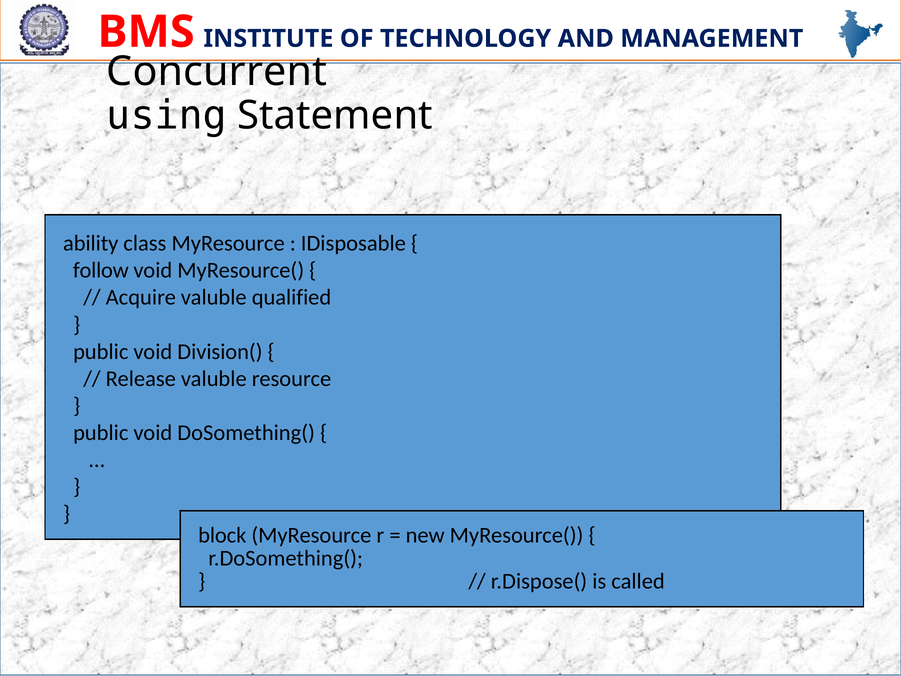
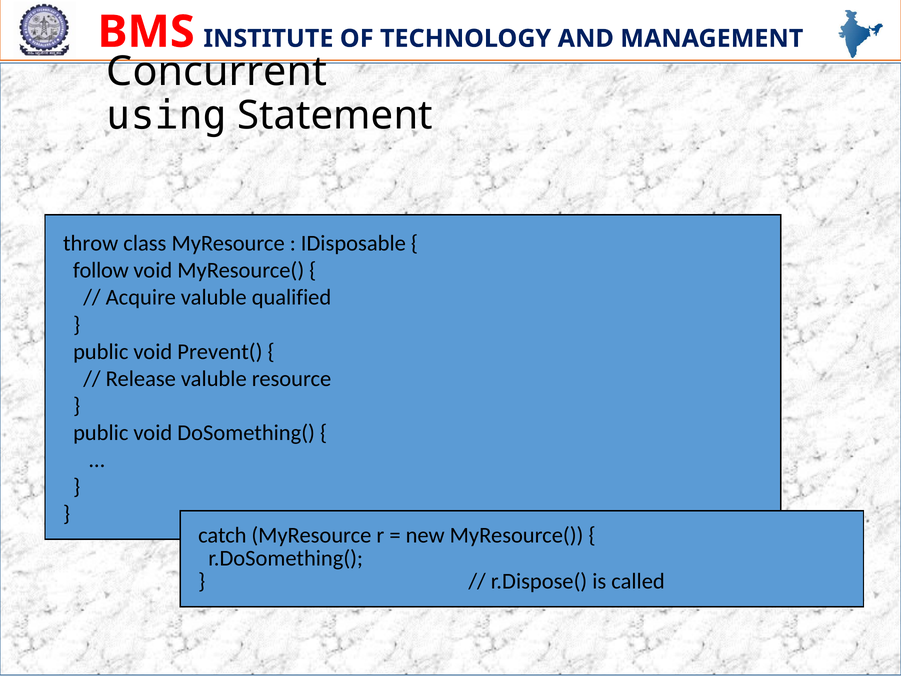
ability: ability -> throw (91, 243)
Division(: Division( -> Prevent( (220, 351)
block: block -> catch (222, 535)
